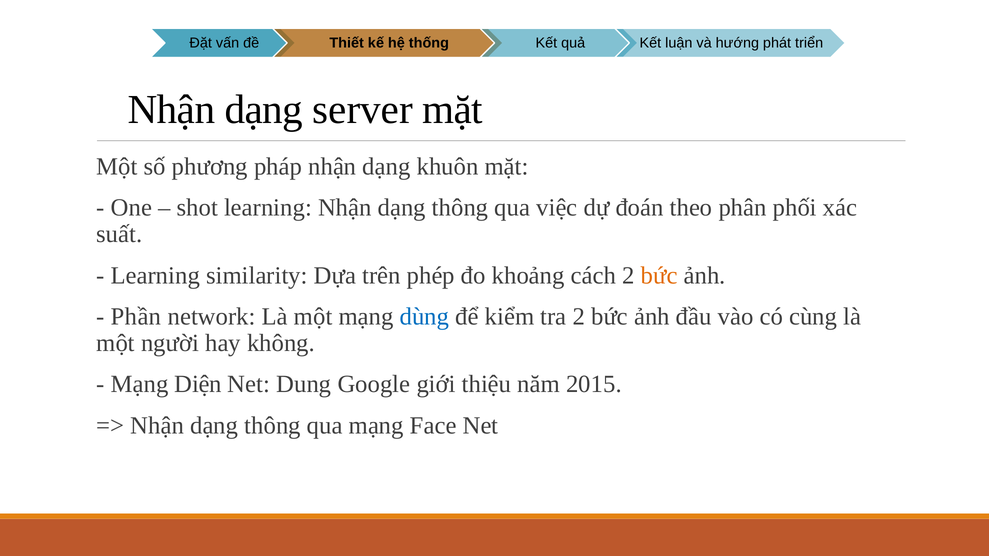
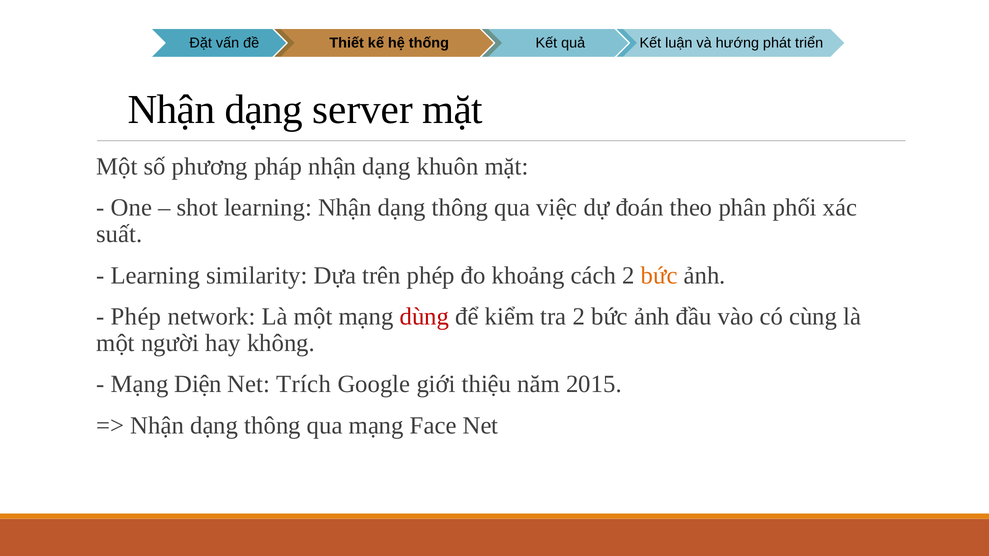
Phần: Phần -> Phép (136, 317)
dùng colour: blue -> red (424, 317)
Dung: Dung -> Trích (304, 384)
